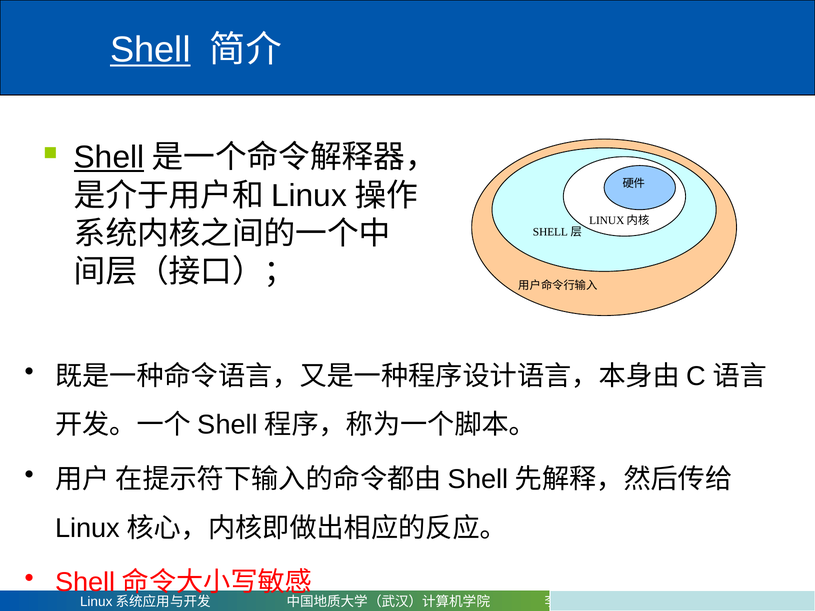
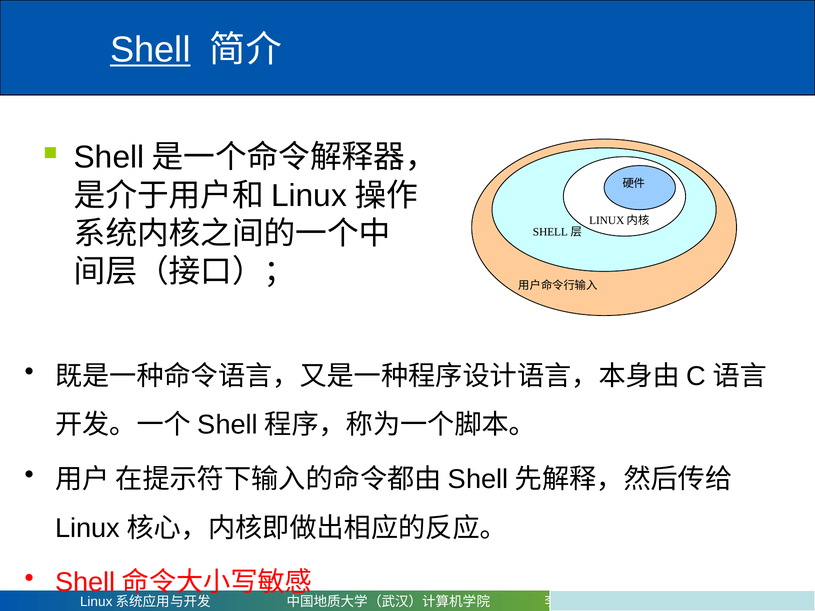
Shell underline: present -> none (109, 158)
